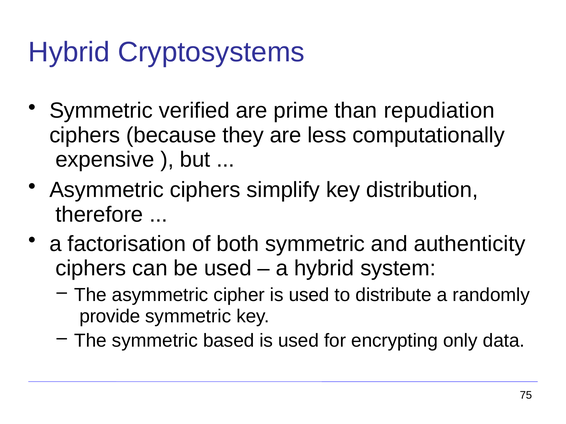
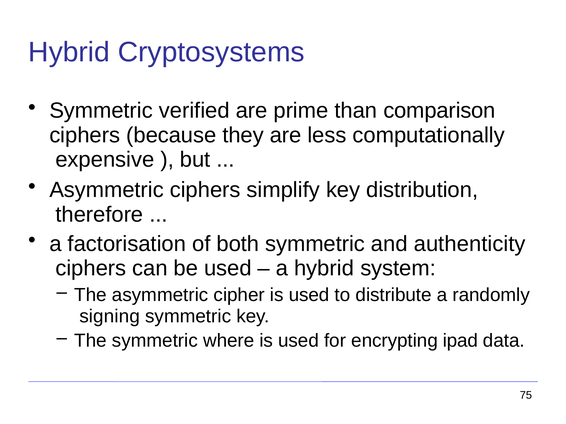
repudiation: repudiation -> comparison (439, 111)
provide: provide -> signing (110, 317)
based: based -> where (229, 341)
only: only -> ipad (460, 341)
